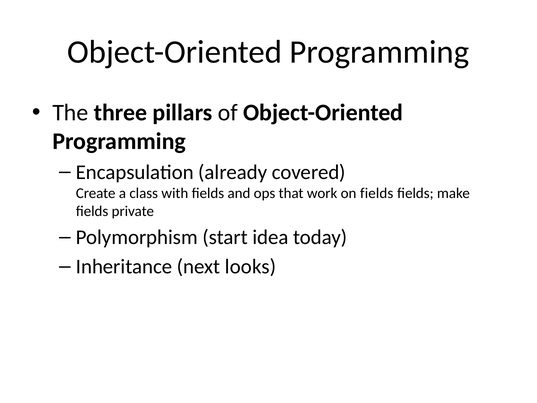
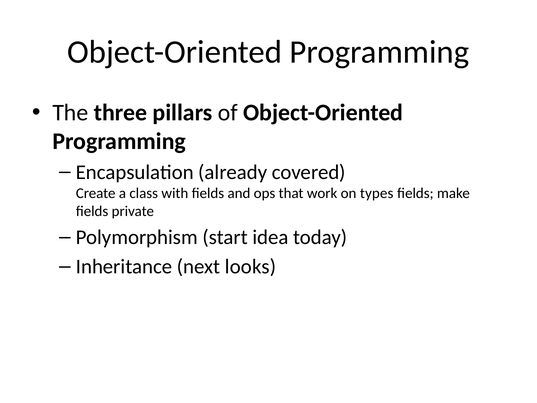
on fields: fields -> types (377, 193)
